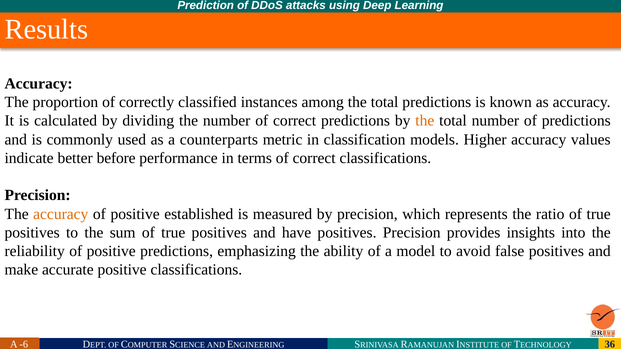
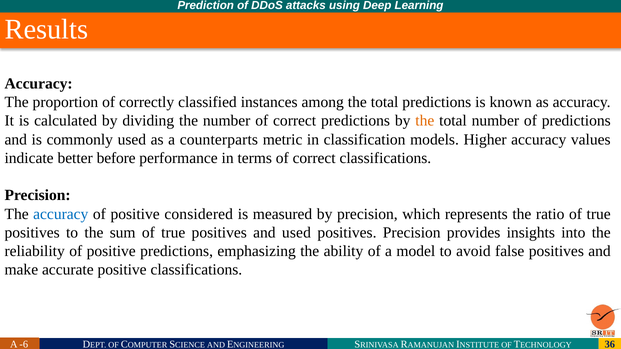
accuracy colour: orange -> blue (61, 214)
established: established -> considered (199, 214)
and have: have -> used (296, 233)
